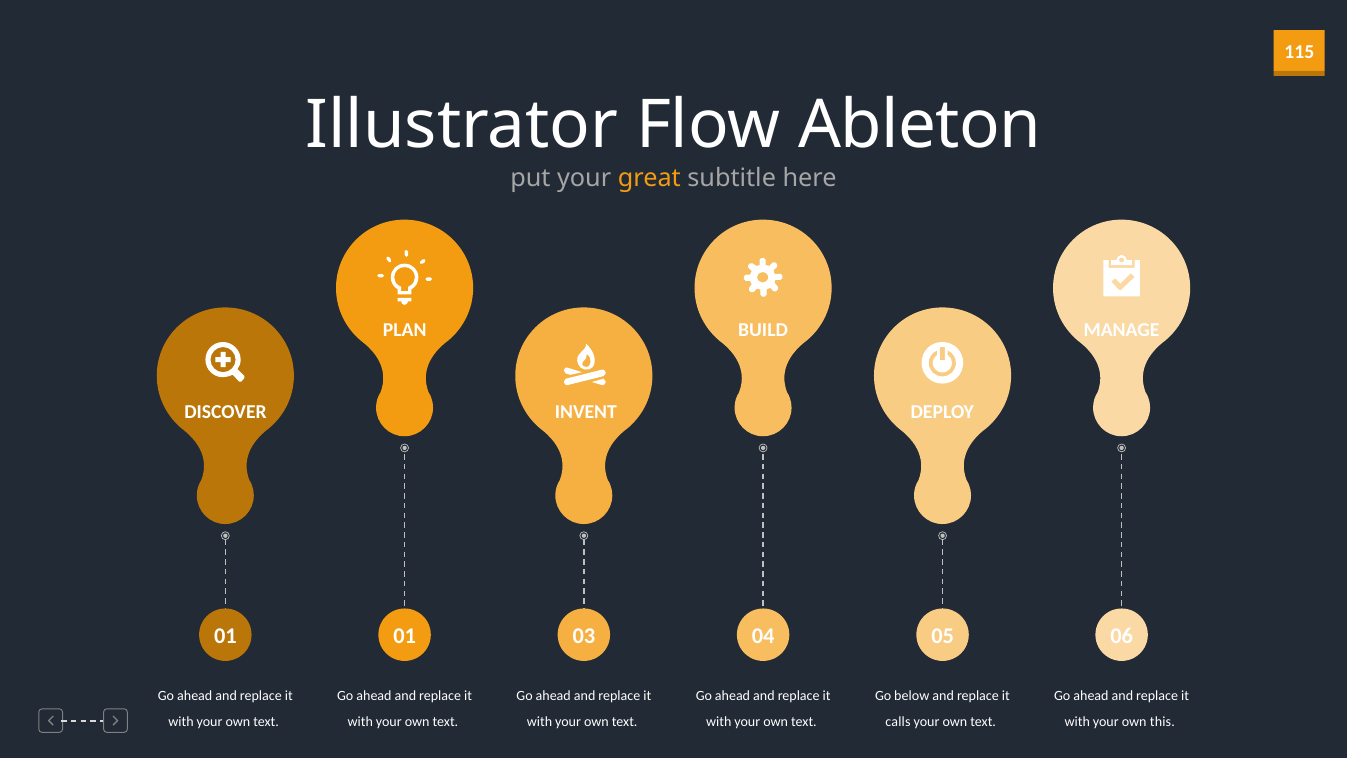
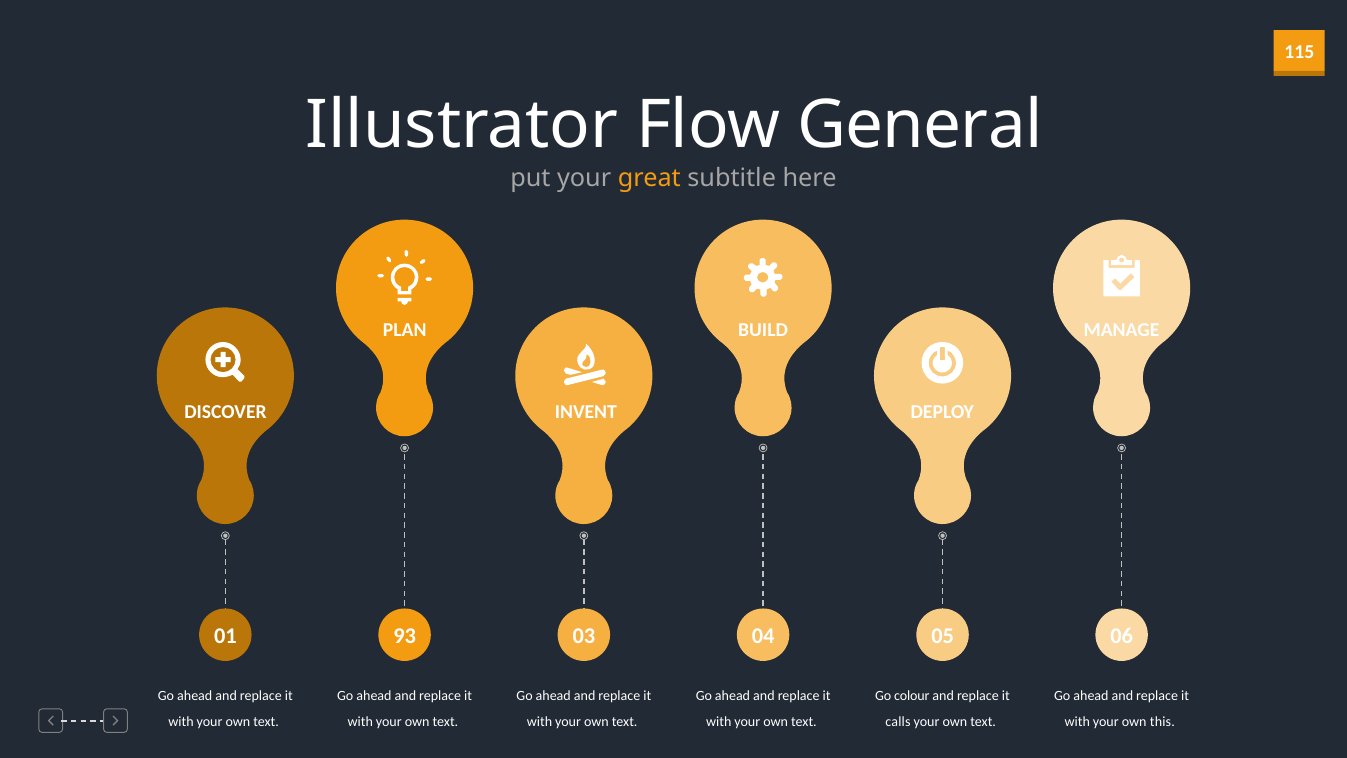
Ableton: Ableton -> General (920, 125)
01 01: 01 -> 93 (405, 636)
below: below -> colour (912, 696)
